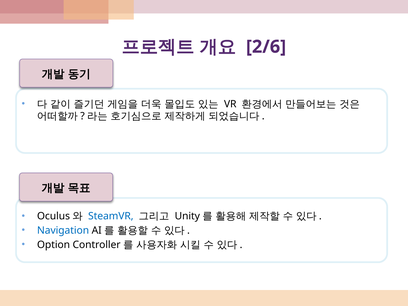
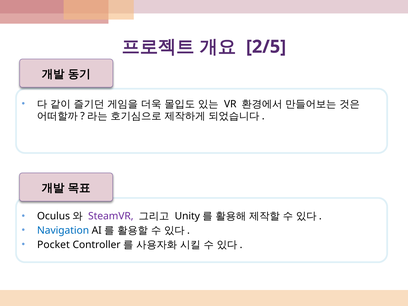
2/6: 2/6 -> 2/5 (266, 47)
SteamVR colour: blue -> purple (111, 216)
Option: Option -> Pocket (53, 245)
